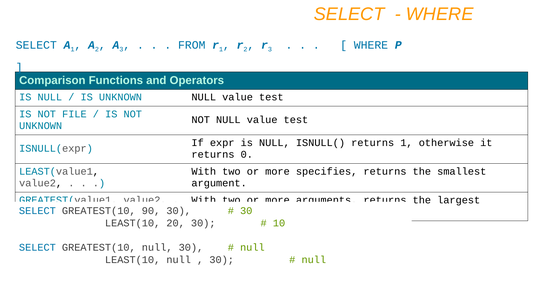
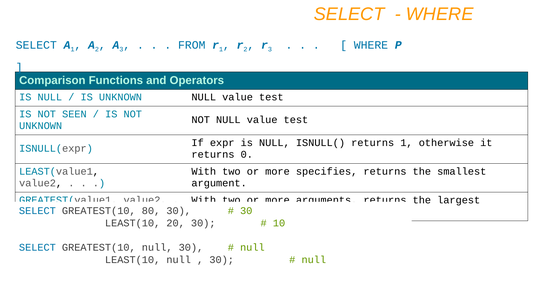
FILE: FILE -> SEEN (74, 114)
90: 90 -> 80 (151, 211)
